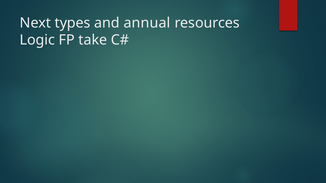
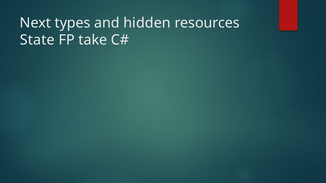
annual: annual -> hidden (147, 23)
Logic: Logic -> State (37, 40)
